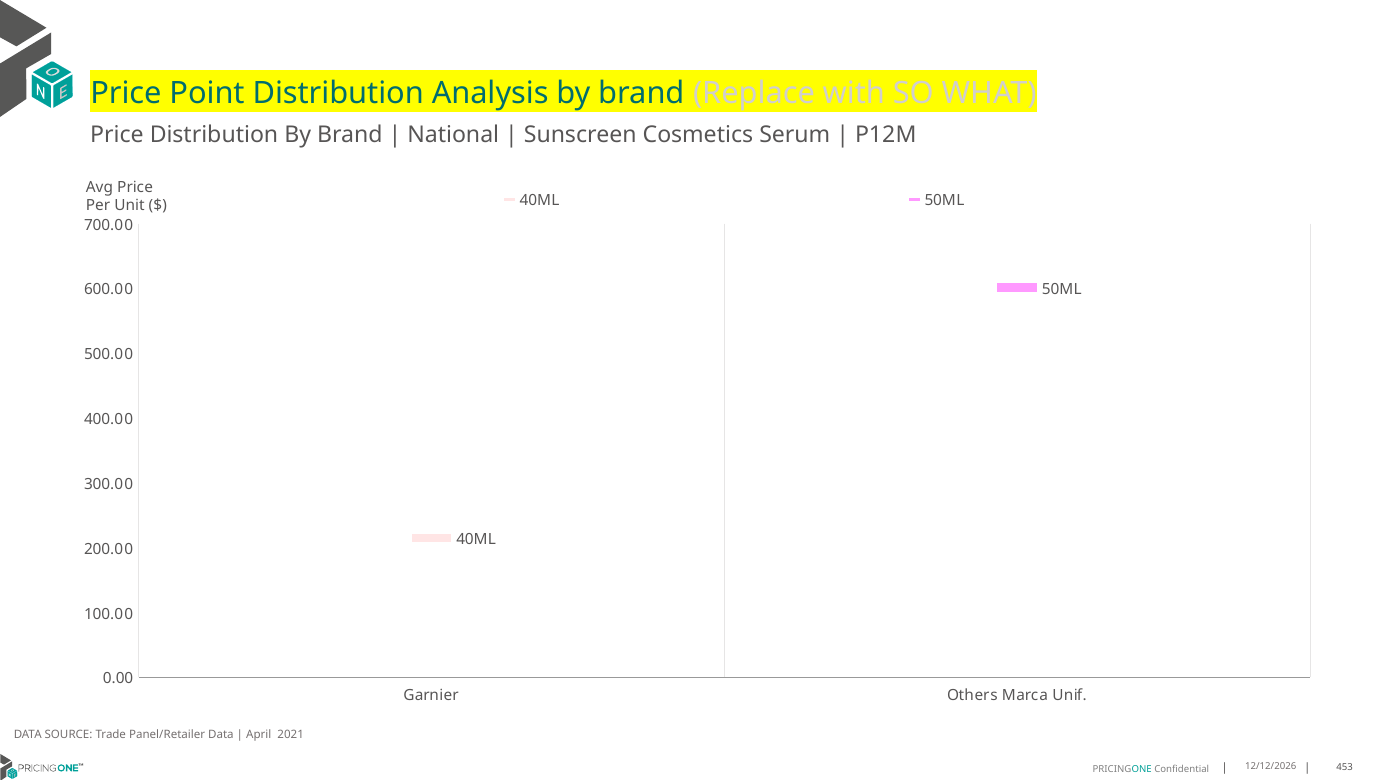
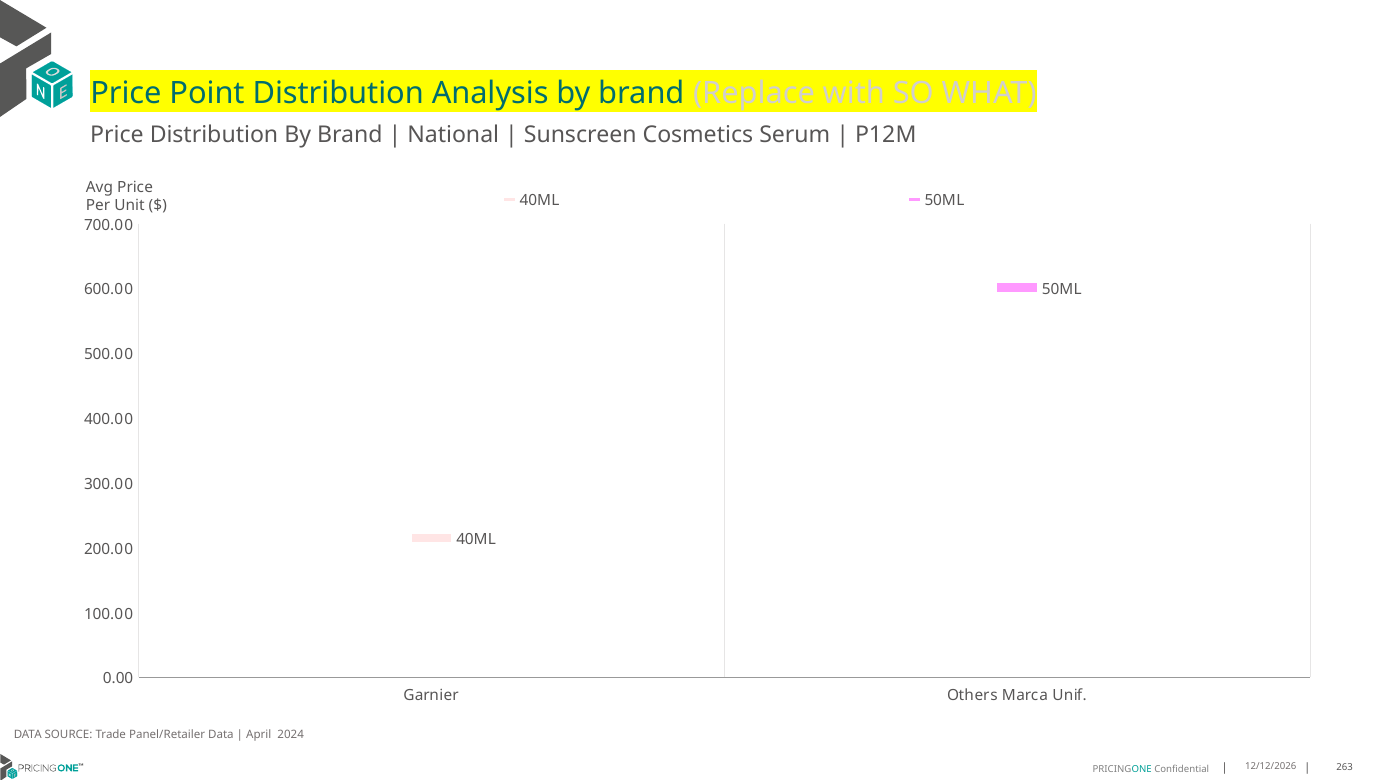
2021: 2021 -> 2024 (291, 735)
453: 453 -> 263 (1345, 767)
